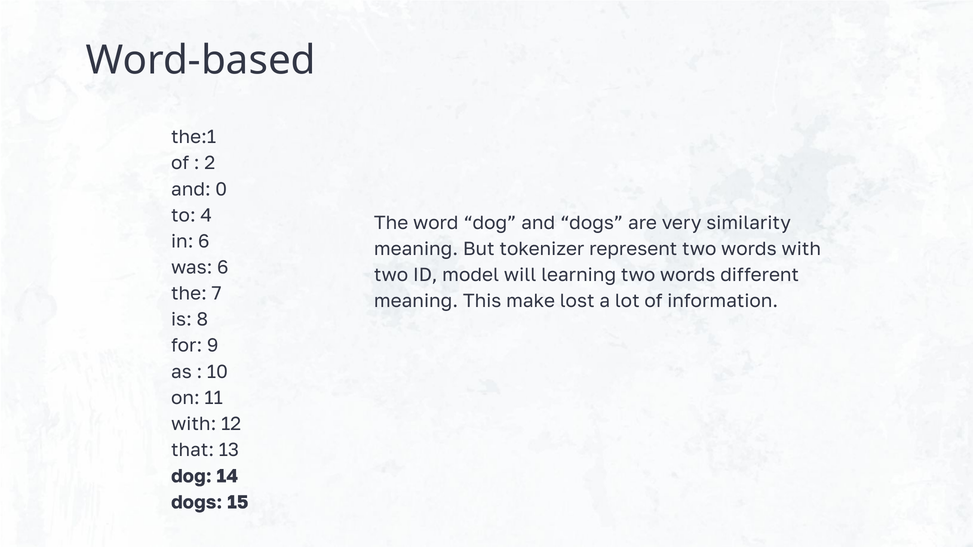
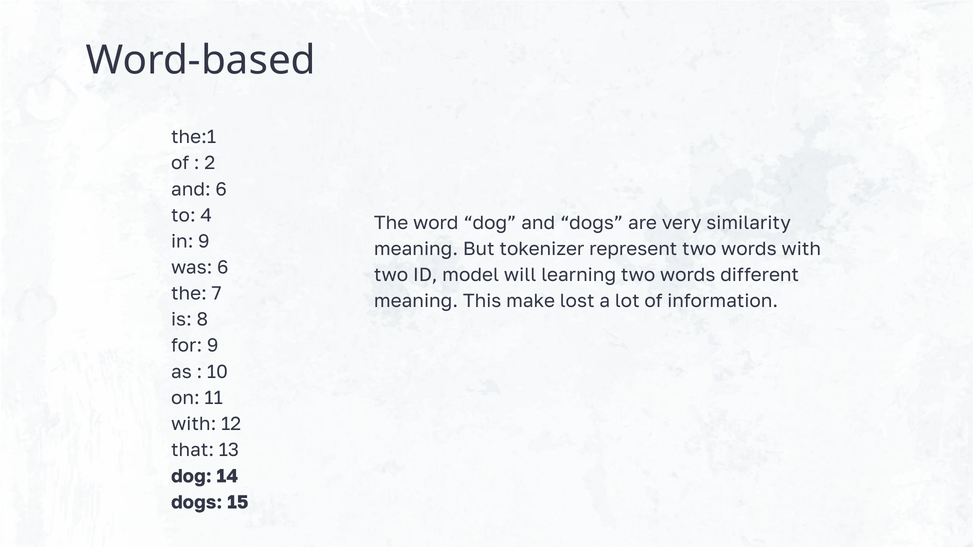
and 0: 0 -> 6 (221, 189)
in 6: 6 -> 9 (204, 242)
